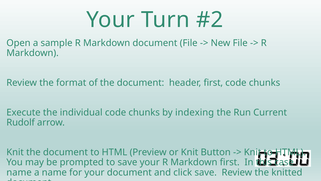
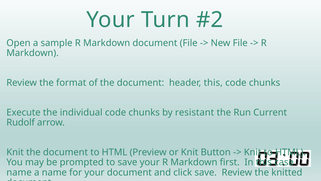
header first: first -> this (213, 83)
indexing: indexing -> resistant (195, 112)
